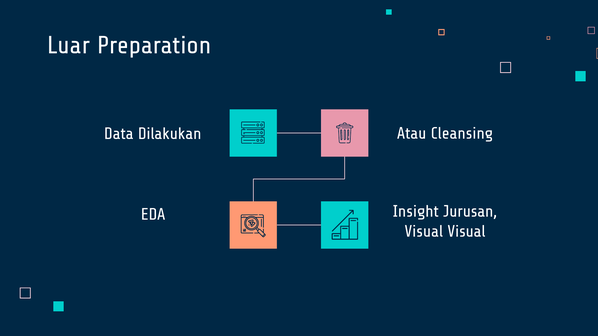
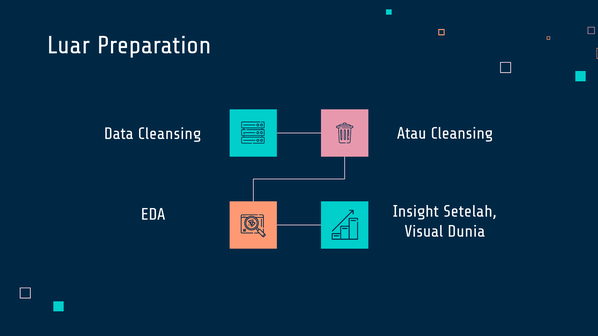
Data Dilakukan: Dilakukan -> Cleansing (170, 134)
Jurusan: Jurusan -> Setelah (470, 212)
Visual Visual: Visual -> Dunia (466, 232)
